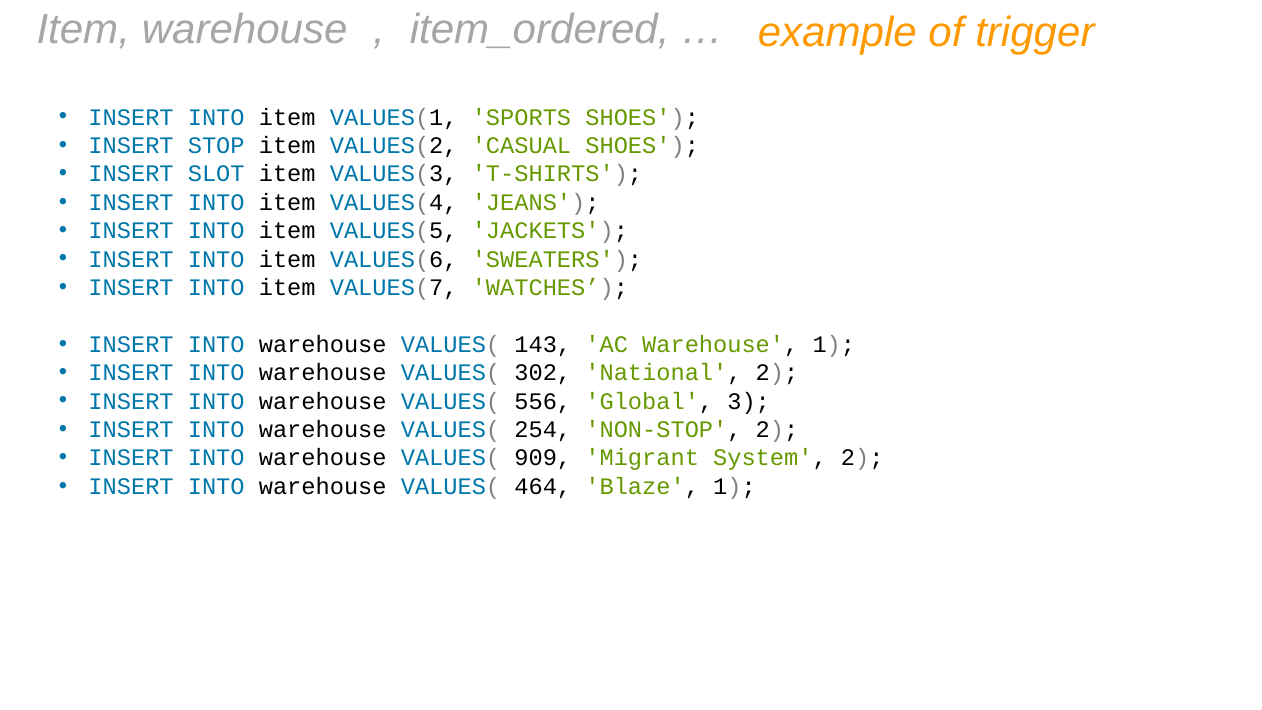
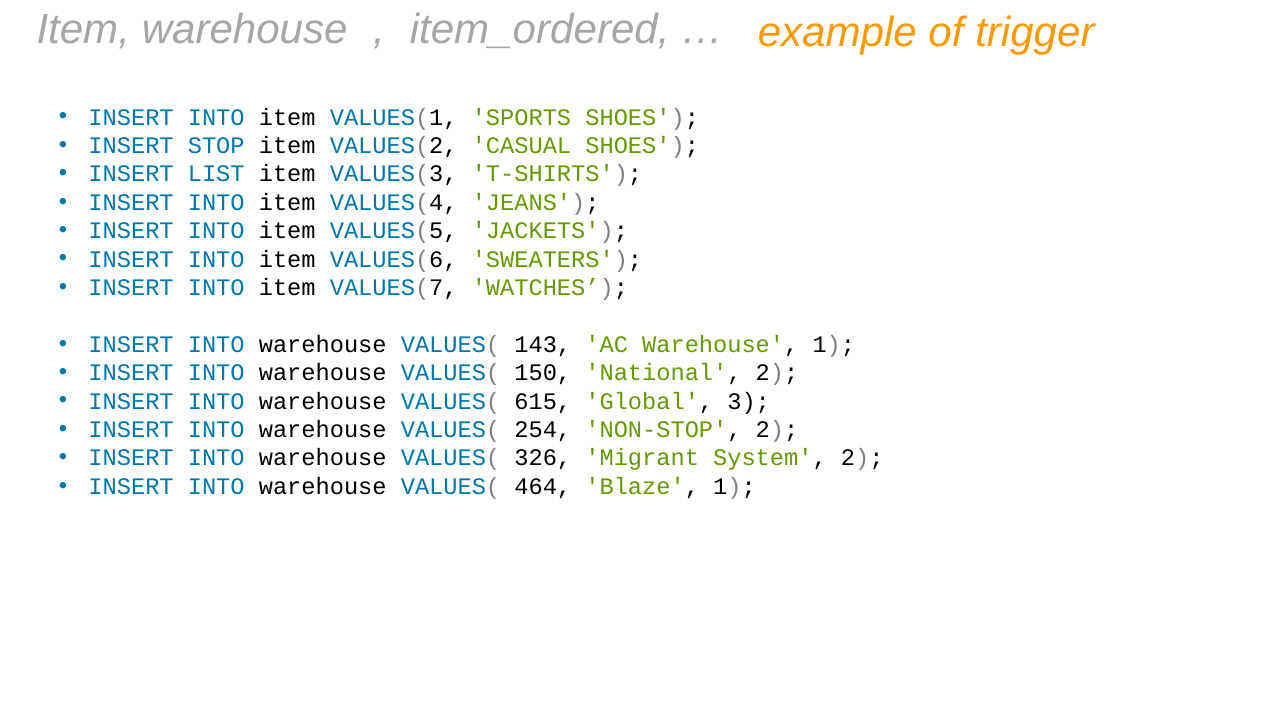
SLOT: SLOT -> LIST (216, 174)
302: 302 -> 150 (543, 373)
556: 556 -> 615 (543, 401)
909: 909 -> 326 (543, 458)
